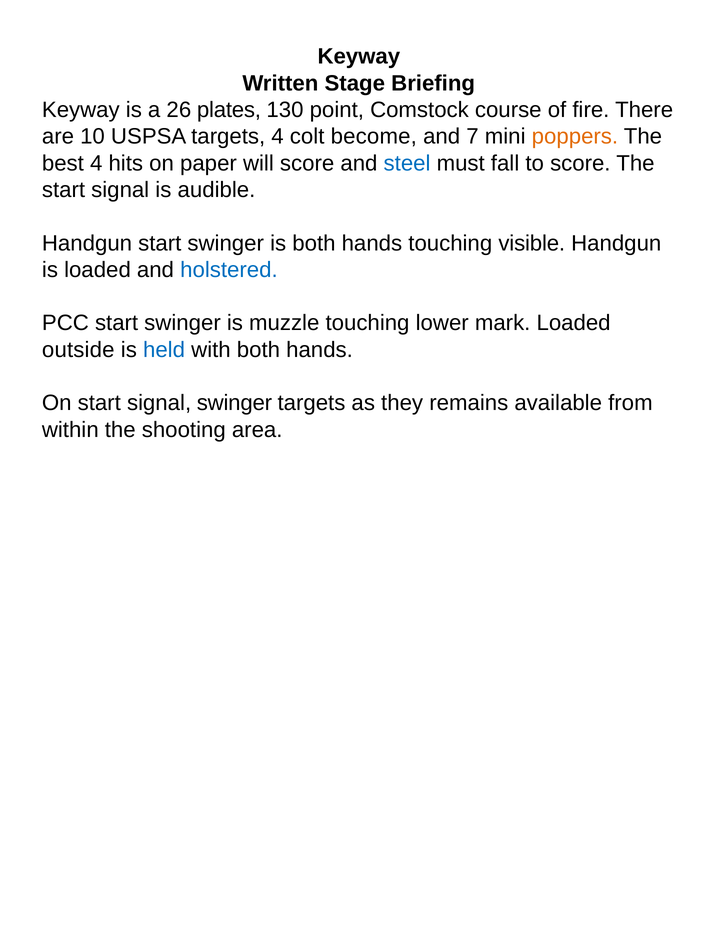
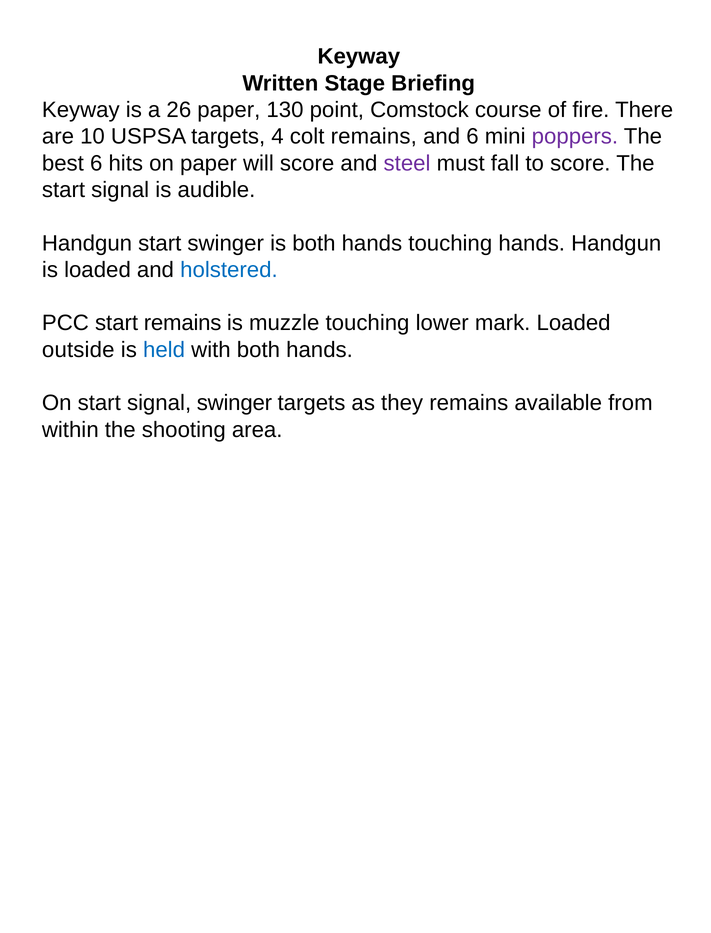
26 plates: plates -> paper (229, 110)
colt become: become -> remains (374, 137)
and 7: 7 -> 6 (473, 137)
poppers colour: orange -> purple (575, 137)
best 4: 4 -> 6 (96, 163)
steel colour: blue -> purple (407, 163)
touching visible: visible -> hands (532, 243)
PCC start swinger: swinger -> remains (183, 323)
